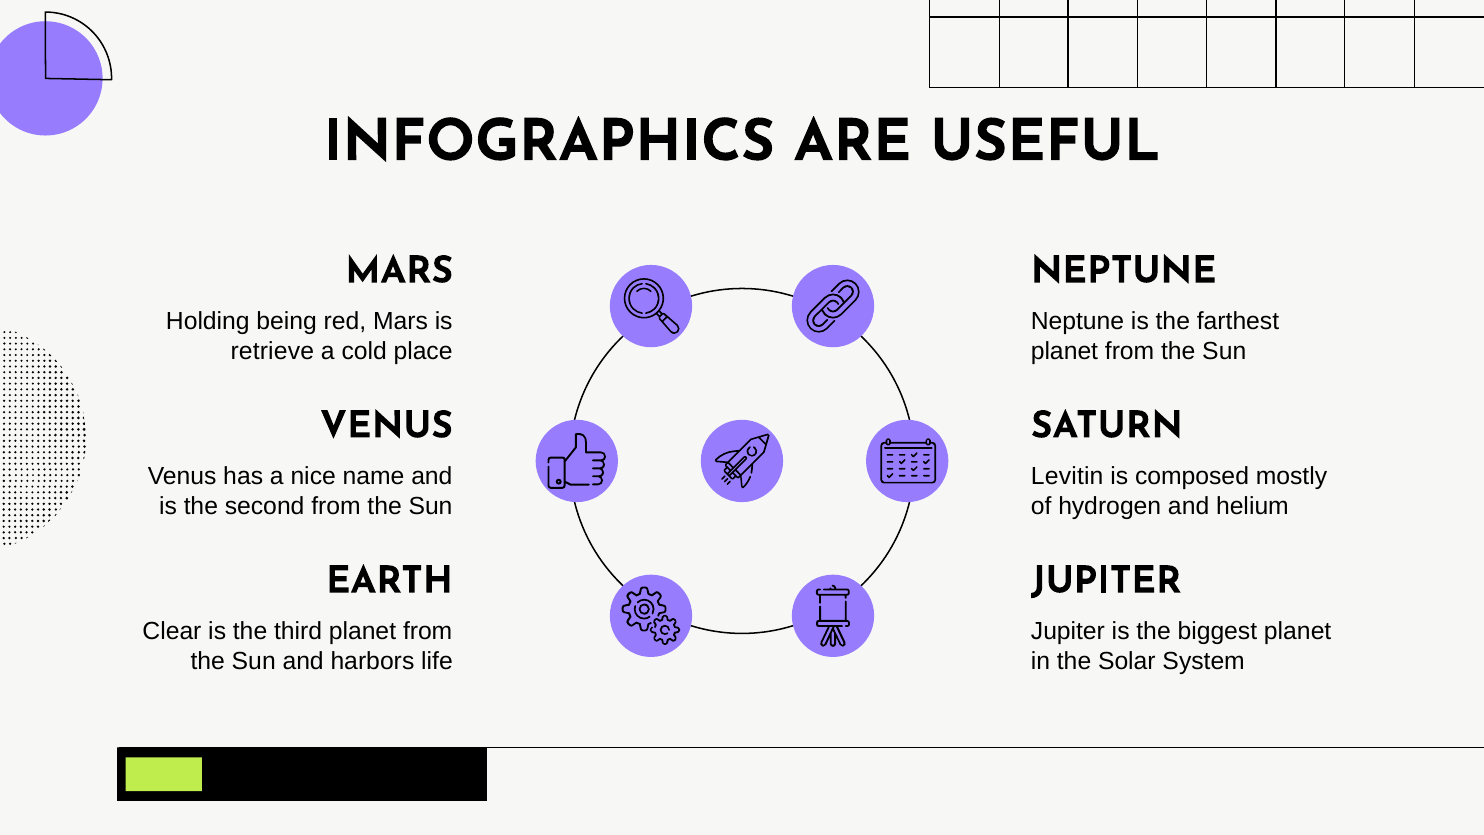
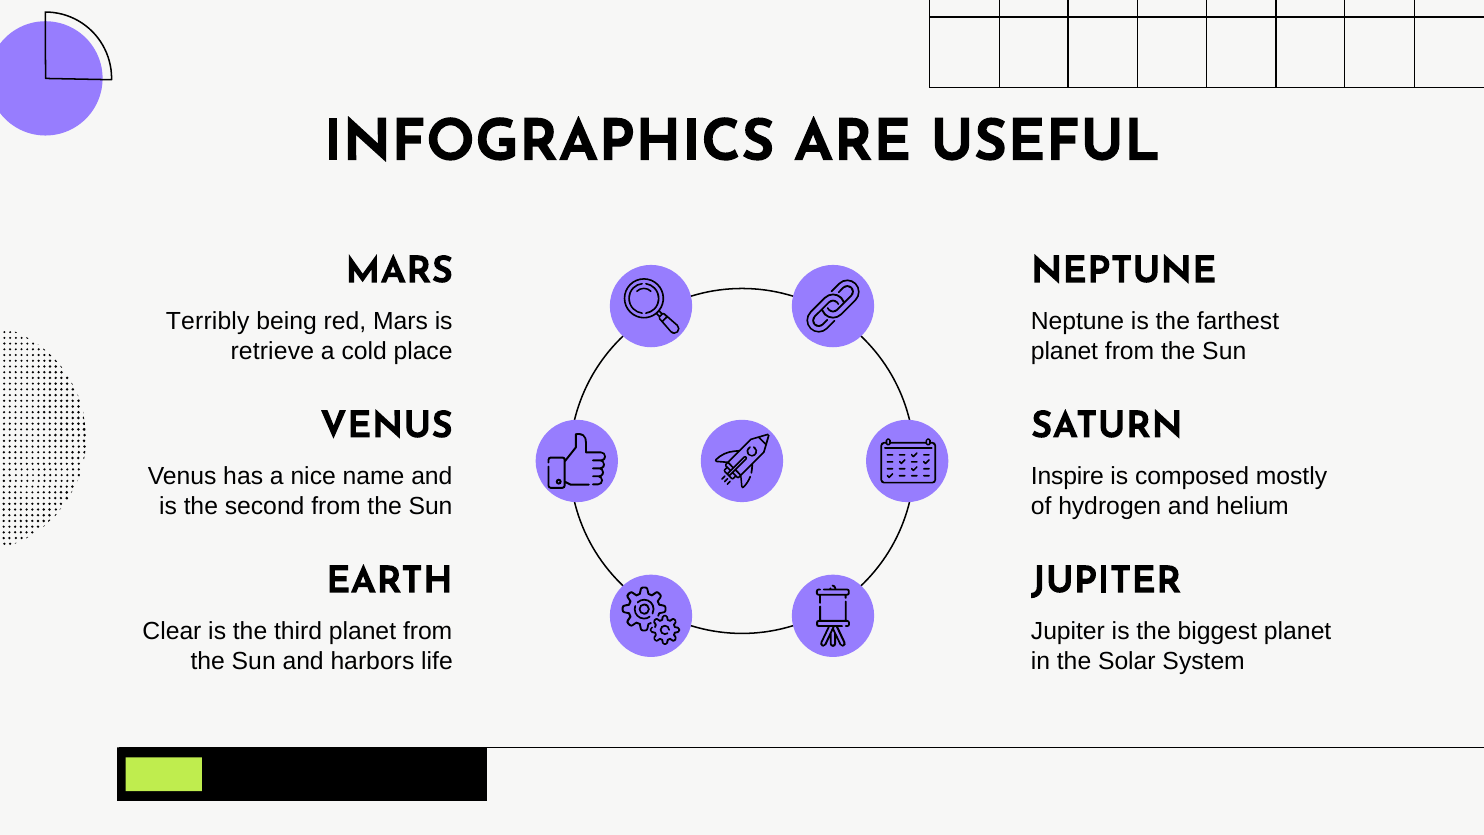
Holding: Holding -> Terribly (208, 322)
Levitin: Levitin -> Inspire (1067, 477)
